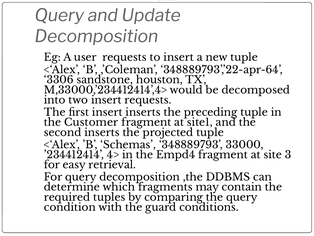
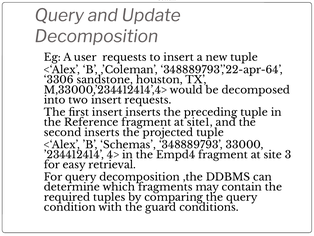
Customer: Customer -> Reference (91, 122)
